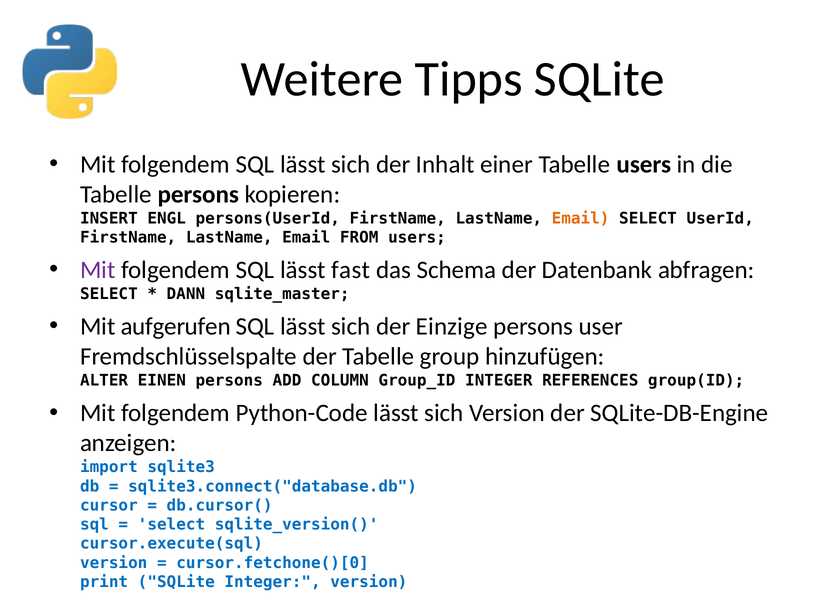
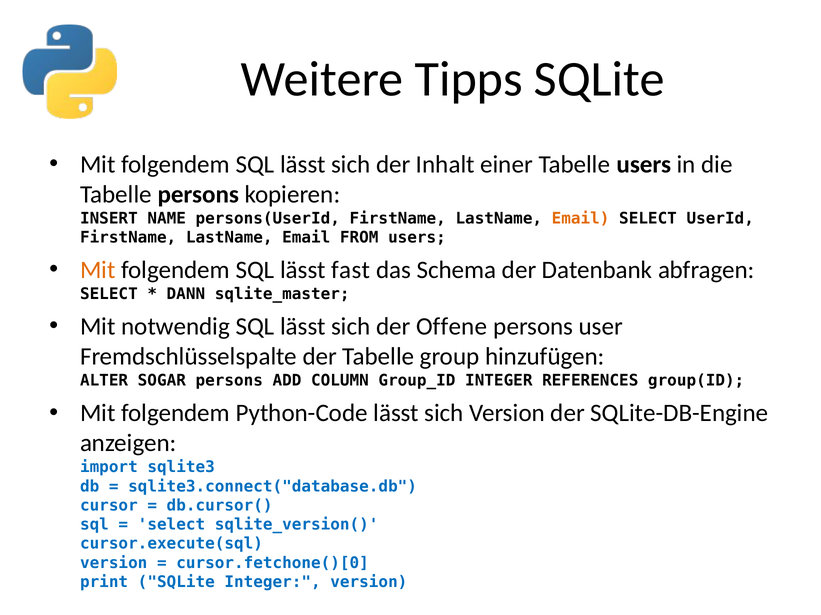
ENGL: ENGL -> NAME (167, 219)
Mit colour: purple -> orange (98, 270)
aufgerufen: aufgerufen -> notwendig (176, 327)
Einzige: Einzige -> Offene (452, 327)
EINEN: EINEN -> SOGAR (162, 381)
